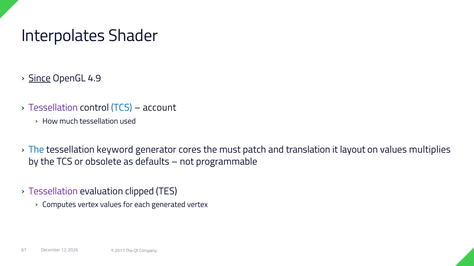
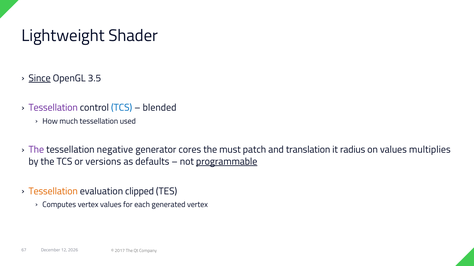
Interpolates: Interpolates -> Lightweight (63, 36)
4.9: 4.9 -> 3.5 (94, 78)
account: account -> blended (160, 108)
The colour: blue -> purple (36, 150)
keyword: keyword -> negative (115, 150)
layout: layout -> radius (353, 150)
obsolete: obsolete -> versions (103, 162)
programmable underline: none -> present (227, 162)
Tessellation colour: purple -> orange (53, 192)
